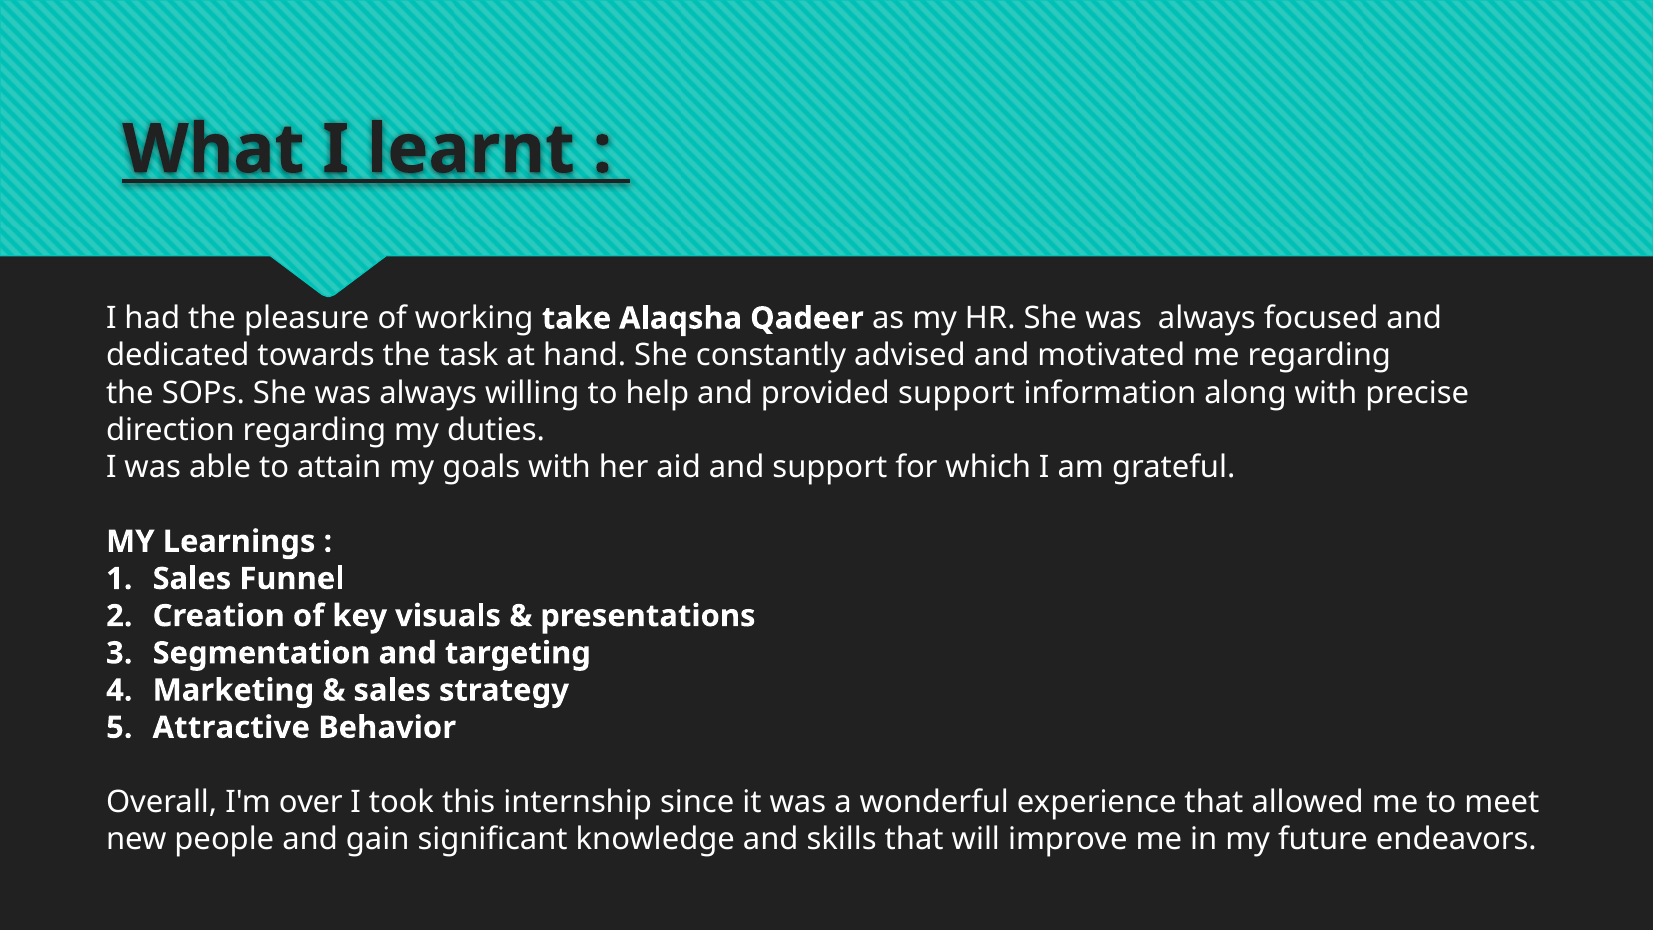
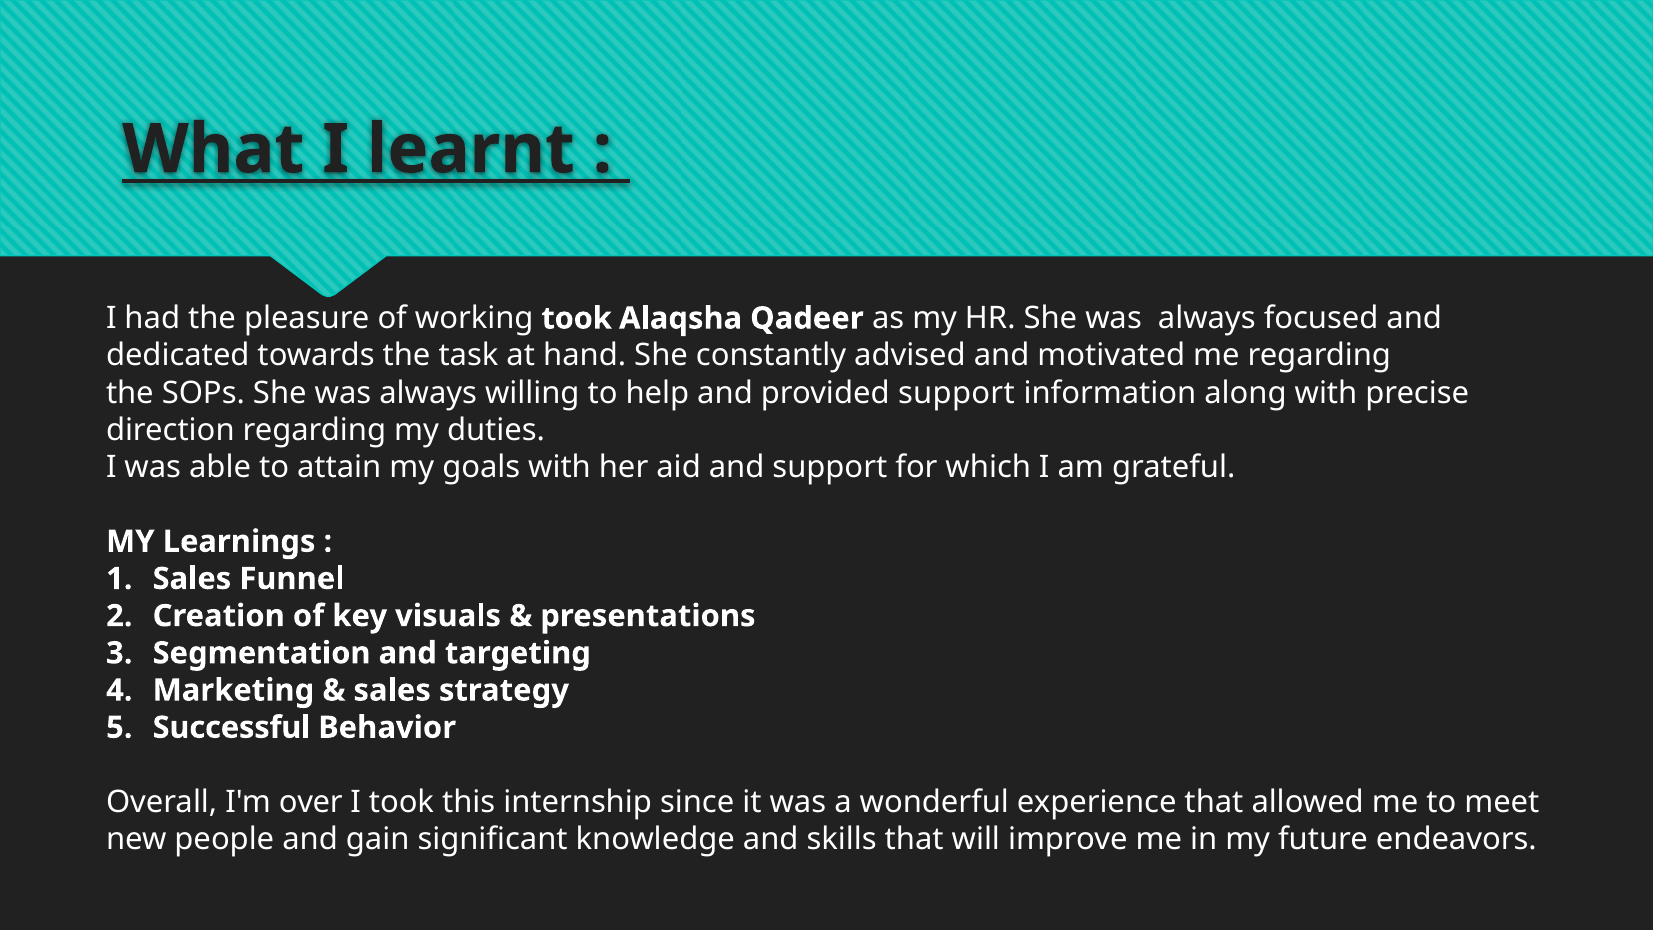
working take: take -> took (577, 318)
Attractive: Attractive -> Successful (231, 727)
